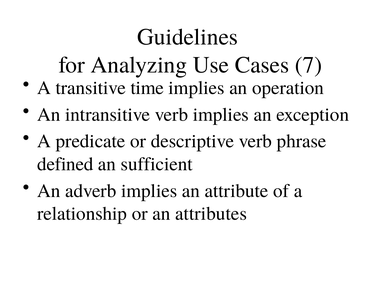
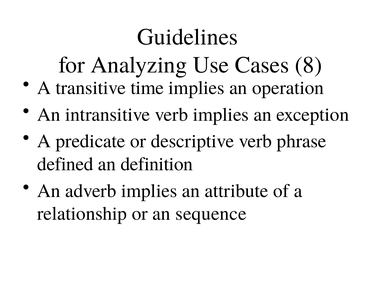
7: 7 -> 8 (308, 65)
sufficient: sufficient -> definition (157, 164)
attributes: attributes -> sequence (211, 213)
